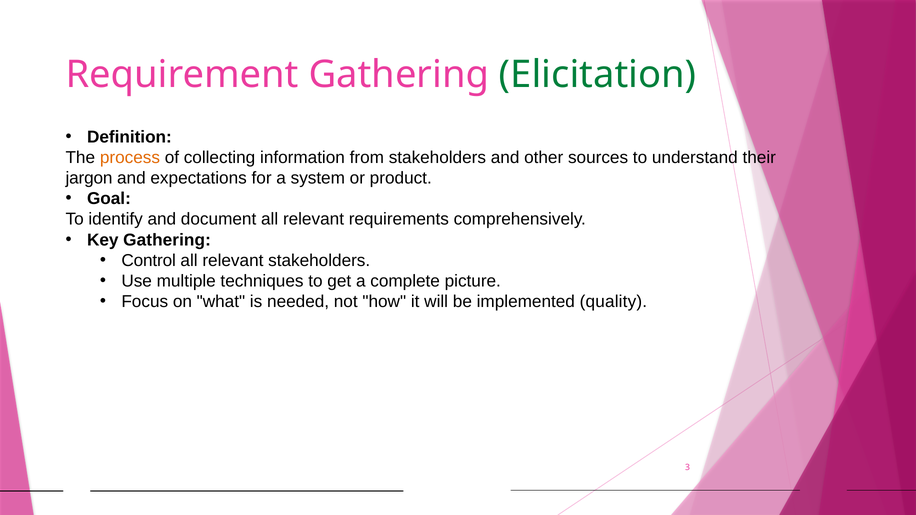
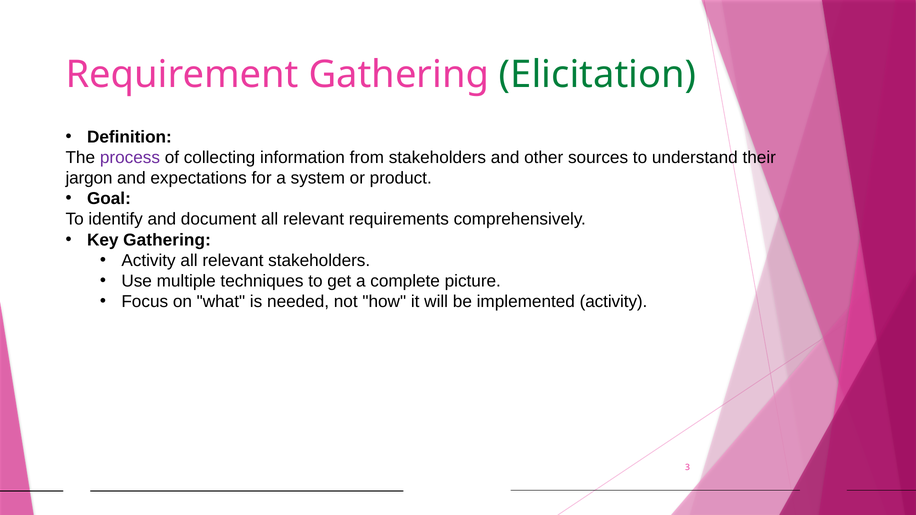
process colour: orange -> purple (130, 158)
Control: Control -> Activity (149, 261)
implemented quality: quality -> activity (614, 302)
